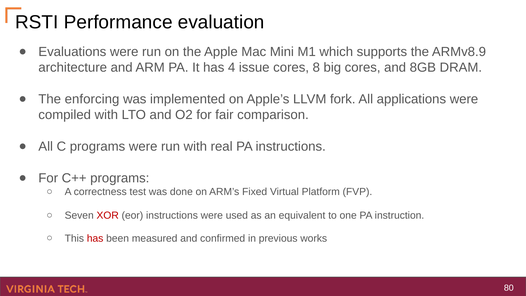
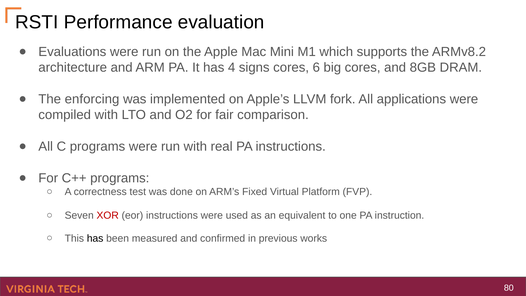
ARMv8.9: ARMv8.9 -> ARMv8.2 (459, 52)
issue: issue -> signs (254, 68)
8: 8 -> 6 (316, 68)
has colour: red -> black (95, 238)
